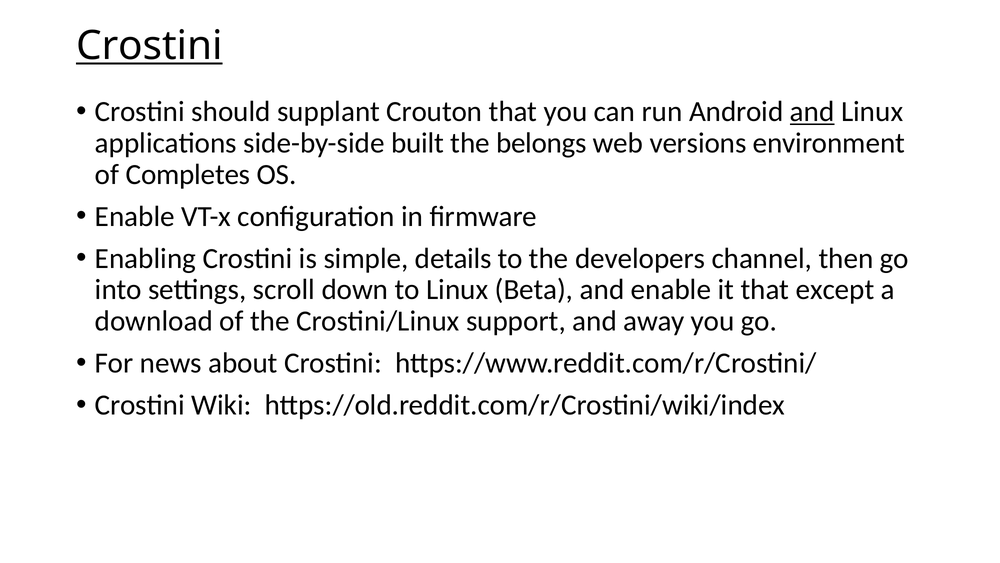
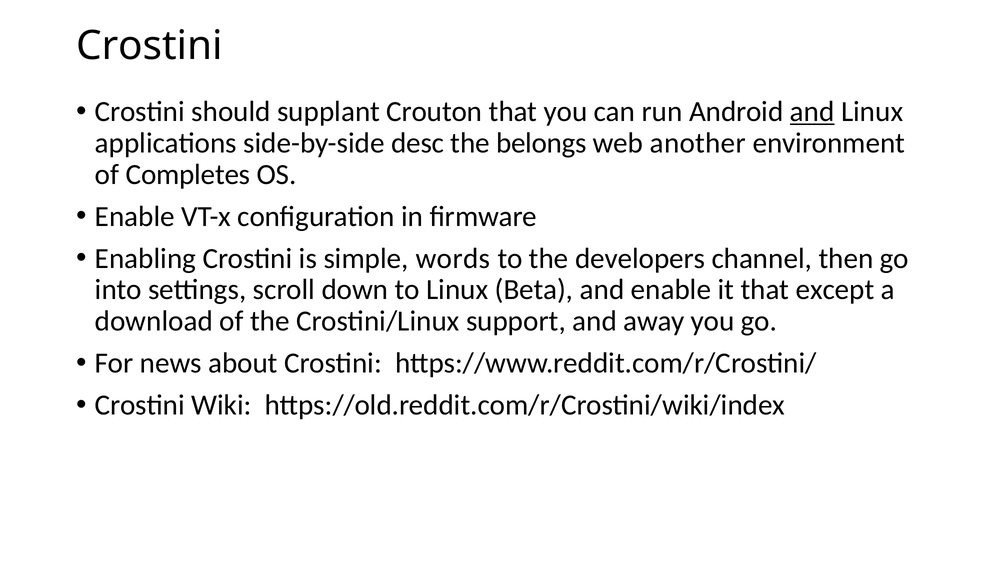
Crostini underline: present -> none (149, 46)
built: built -> desc (418, 143)
versions: versions -> another (698, 143)
details: details -> words (453, 258)
